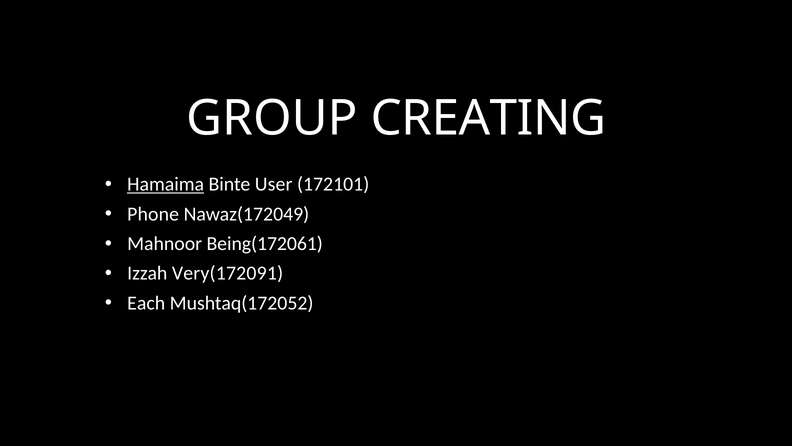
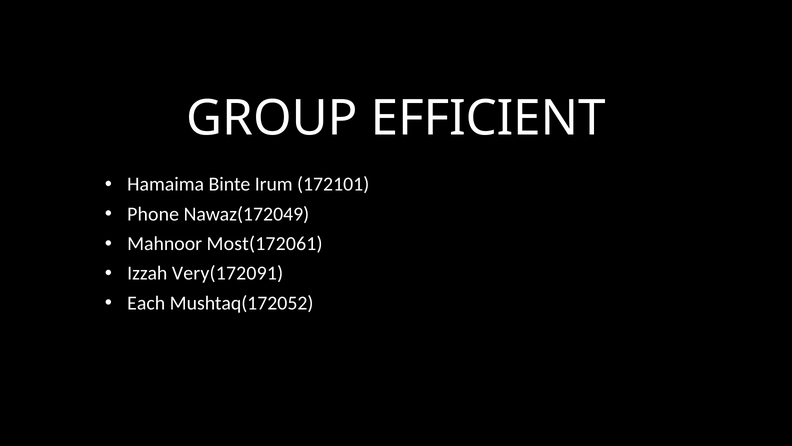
CREATING: CREATING -> EFFICIENT (488, 118)
Hamaima underline: present -> none (166, 184)
User: User -> Irum (274, 184)
Being(172061: Being(172061 -> Most(172061 (265, 243)
